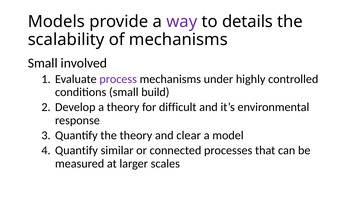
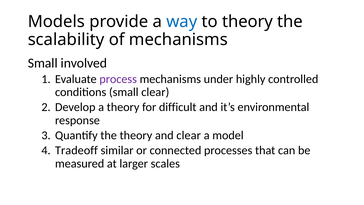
way colour: purple -> blue (182, 22)
to details: details -> theory (247, 22)
small build: build -> clear (155, 92)
Quantify: Quantify -> Tradeoff (76, 150)
